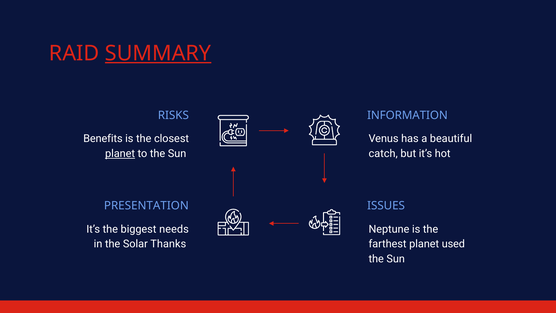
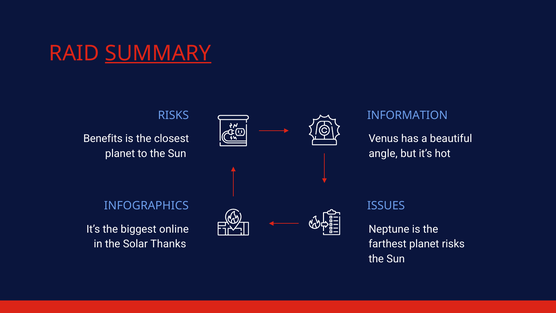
planet underline: present -> none (120, 154)
catch: catch -> angle (383, 154)
PRESENTATION: PRESENTATION -> INFOGRAPHICS (146, 206)
needs: needs -> online (174, 229)
planet used: used -> risks (453, 244)
